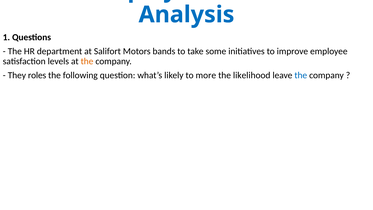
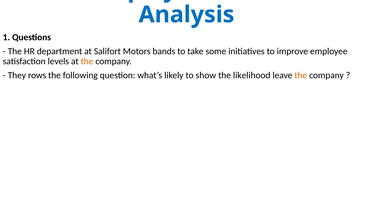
roles: roles -> rows (37, 75)
more: more -> show (206, 75)
the colour: blue -> orange (301, 75)
